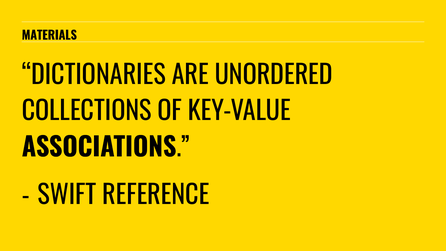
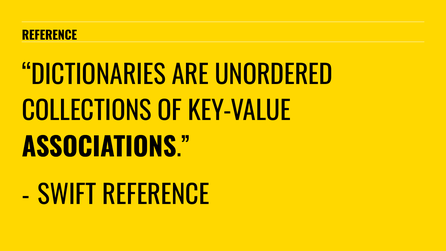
MATERIALS: MATERIALS -> REFERENCE (49, 35)
